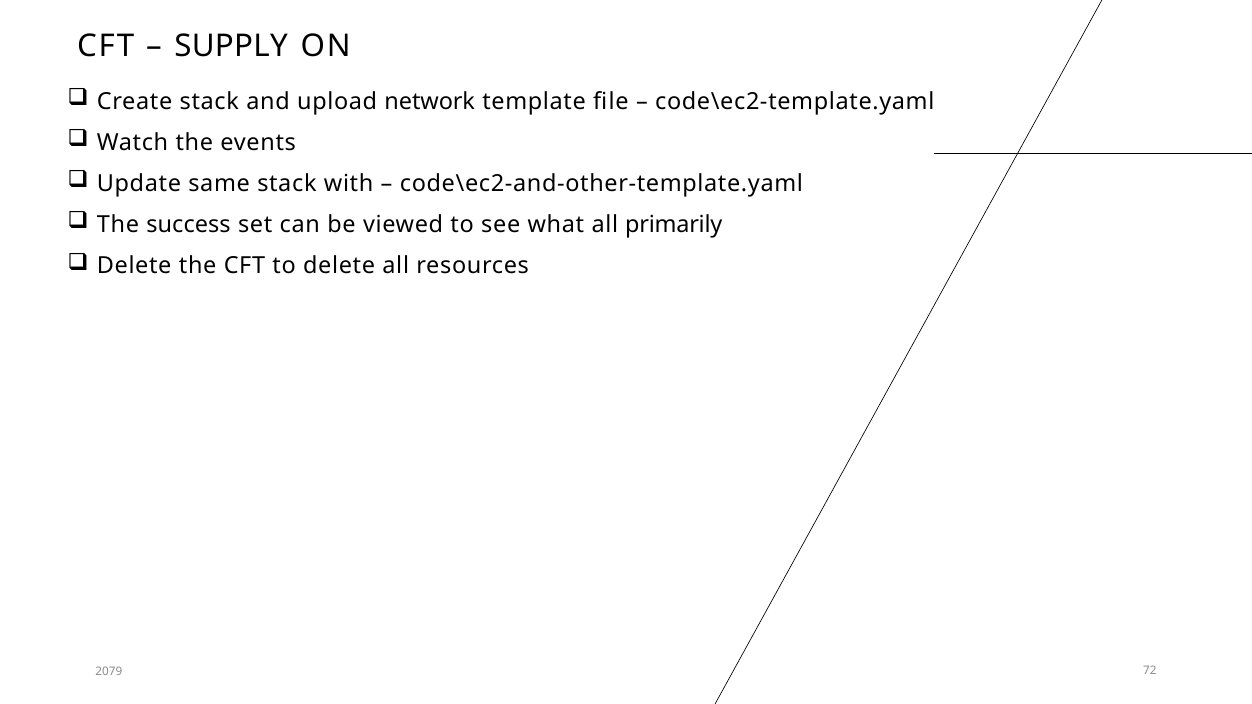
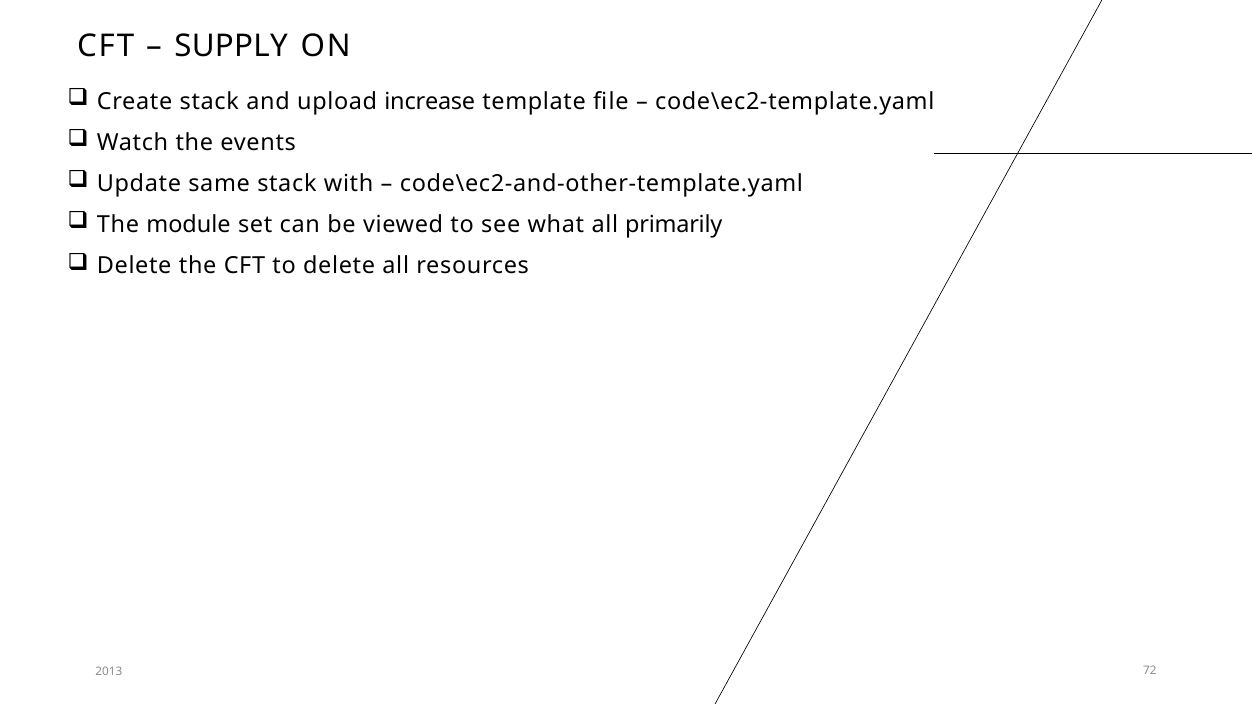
network: network -> increase (430, 101)
success: success -> module (189, 225)
2079: 2079 -> 2013 (109, 672)
